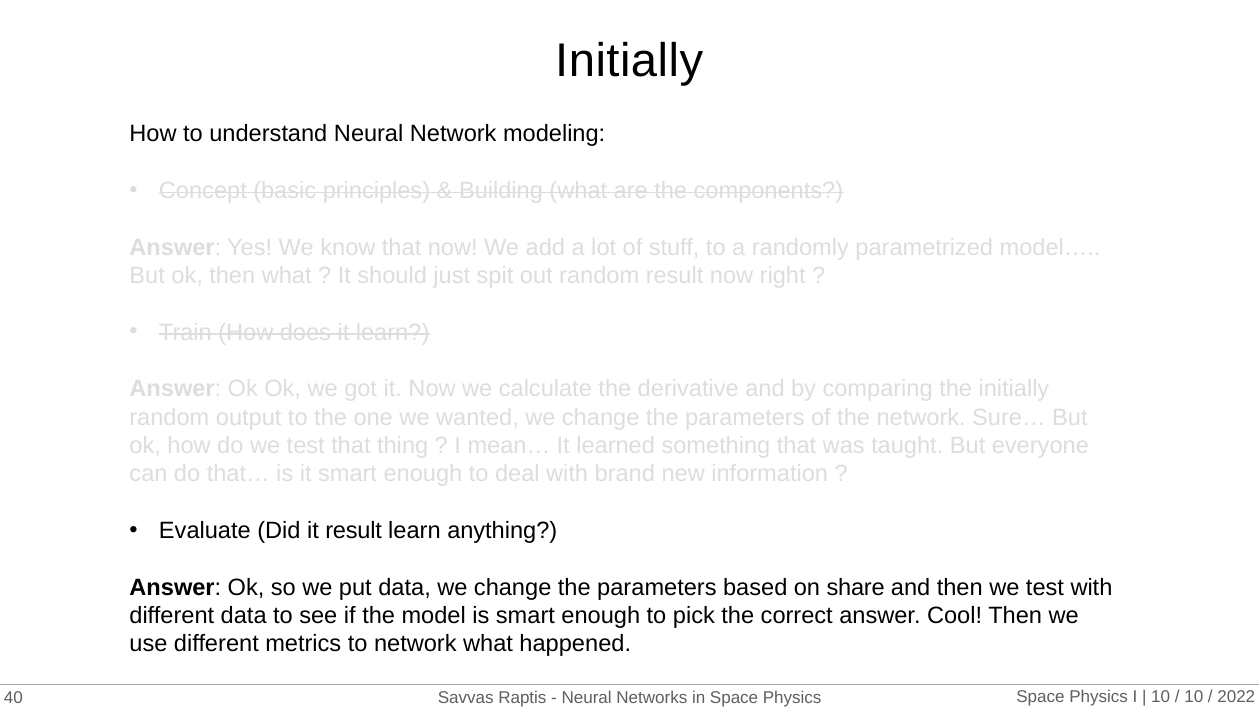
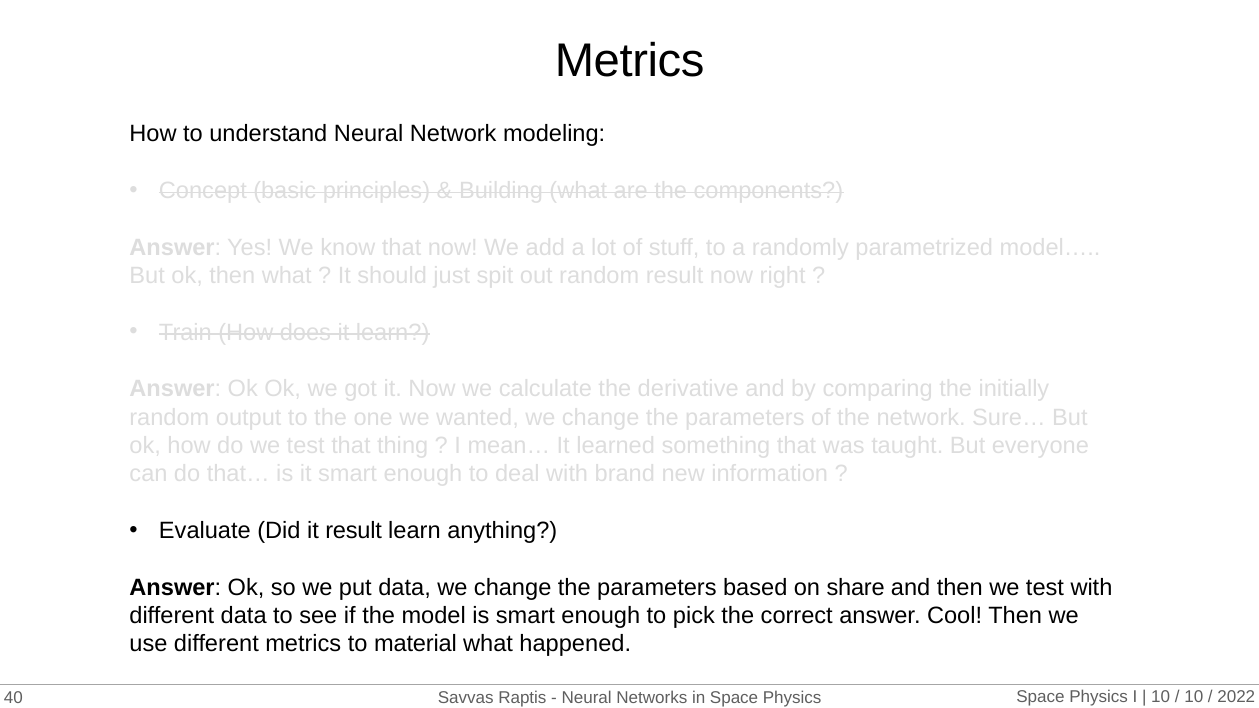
Initially: Initially -> Metrics (630, 61)
to network: network -> material (415, 644)
